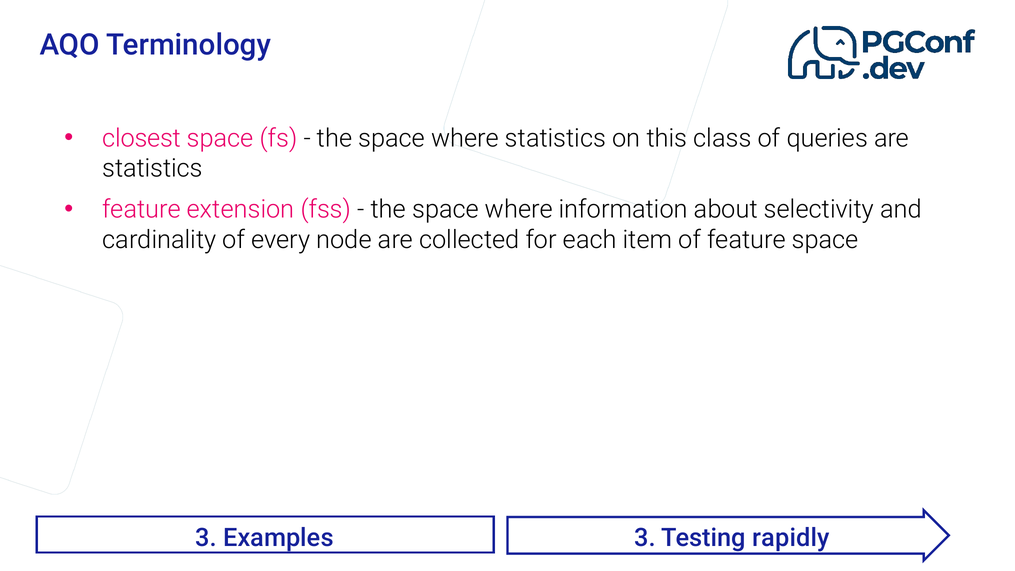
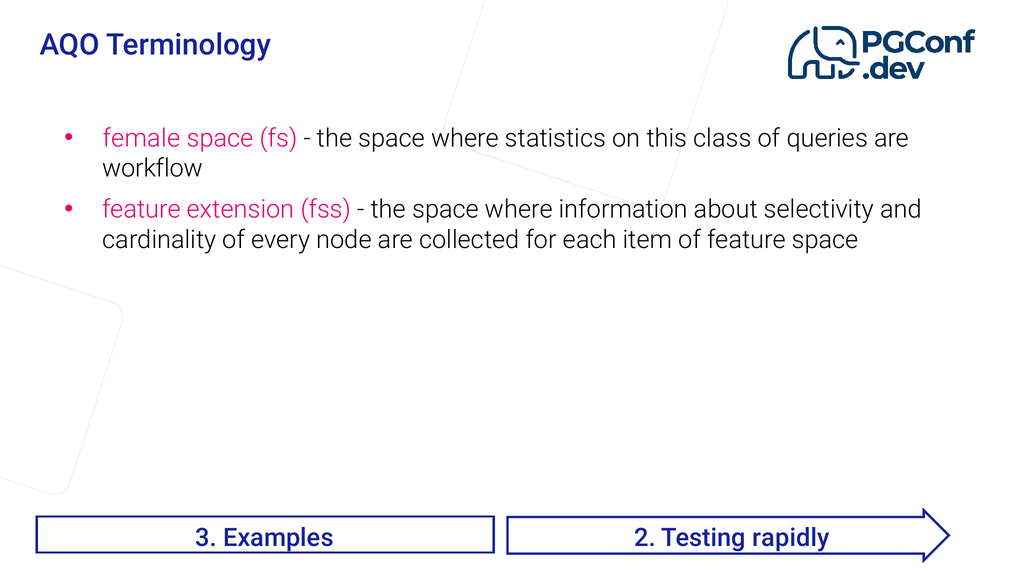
closest: closest -> female (141, 138)
statistics: statistics -> workflow (153, 169)
Examples 3: 3 -> 2 (645, 538)
